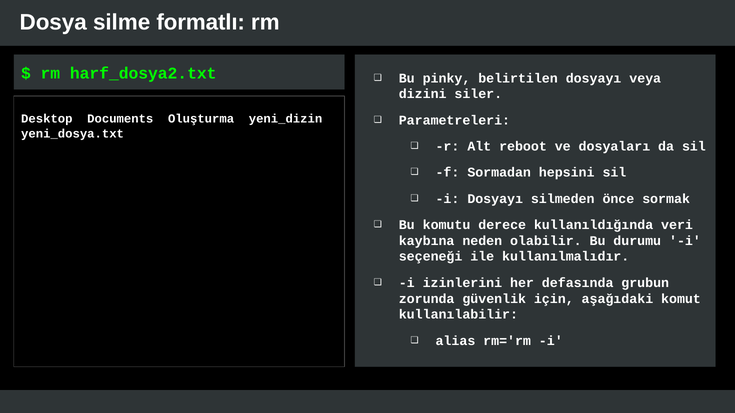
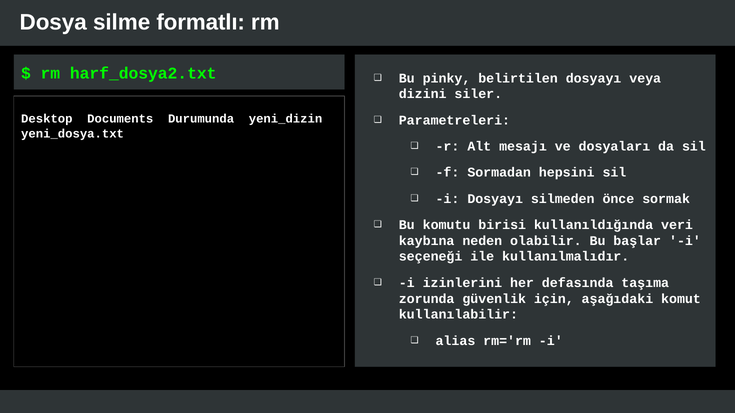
Oluşturma: Oluşturma -> Durumunda (201, 119)
reboot: reboot -> mesajı (523, 147)
derece: derece -> birisi (502, 225)
durumu: durumu -> başlar (637, 241)
grubun: grubun -> taşıma (645, 283)
